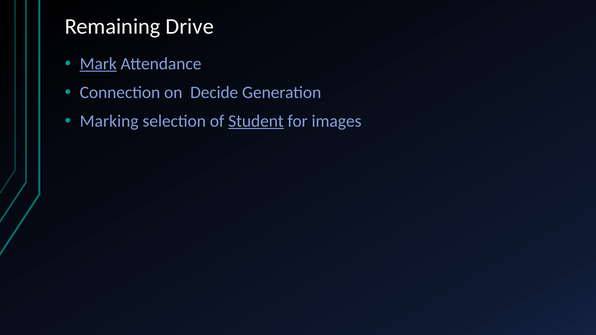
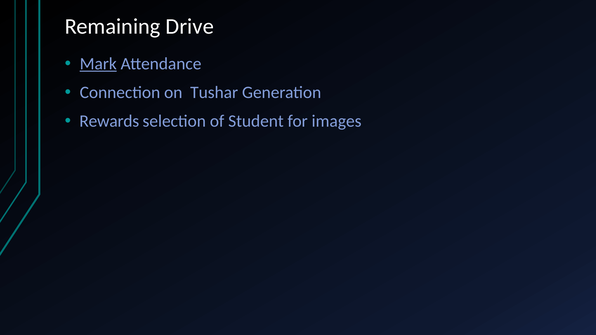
Decide: Decide -> Tushar (214, 92)
Marking: Marking -> Rewards (109, 121)
Student underline: present -> none (256, 121)
